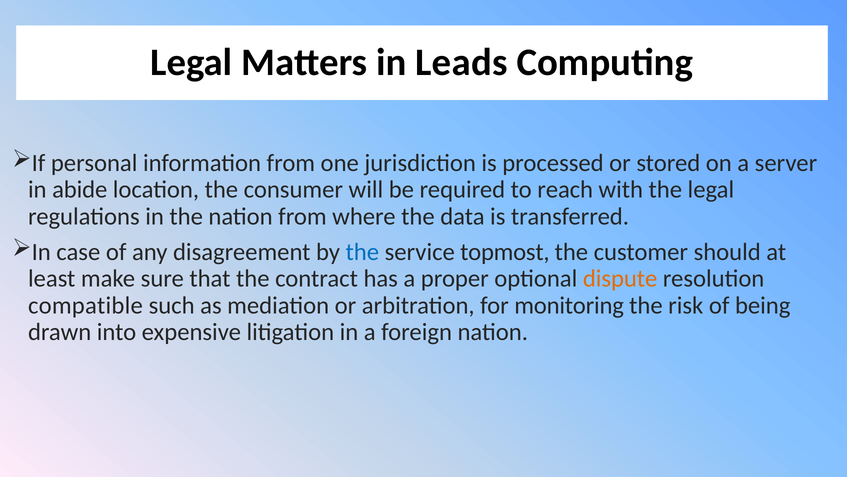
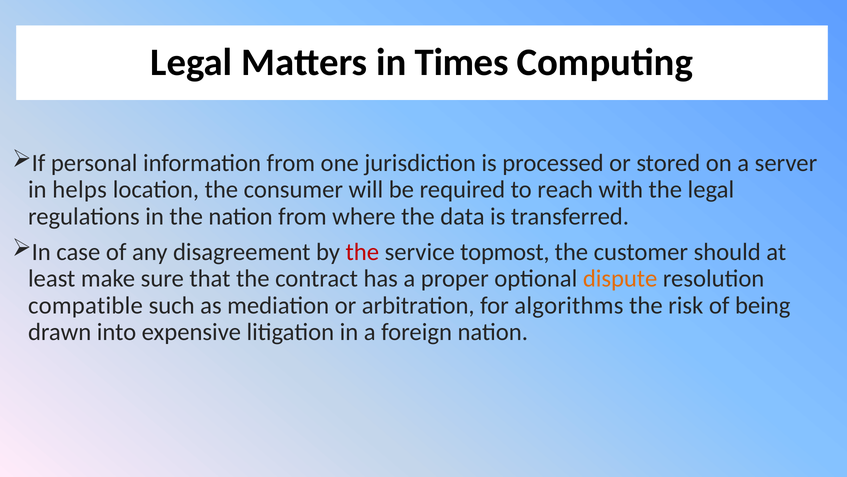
Leads: Leads -> Times (462, 62)
abide: abide -> helps (80, 189)
the colour: blue -> red (362, 252)
monitoring: monitoring -> algorithms (569, 305)
